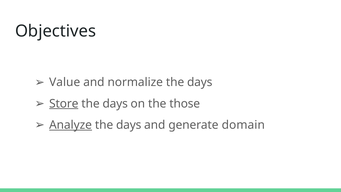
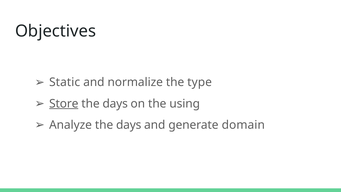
Value: Value -> Static (65, 82)
normalize the days: days -> type (200, 82)
those: those -> using (185, 104)
Analyze underline: present -> none (71, 125)
